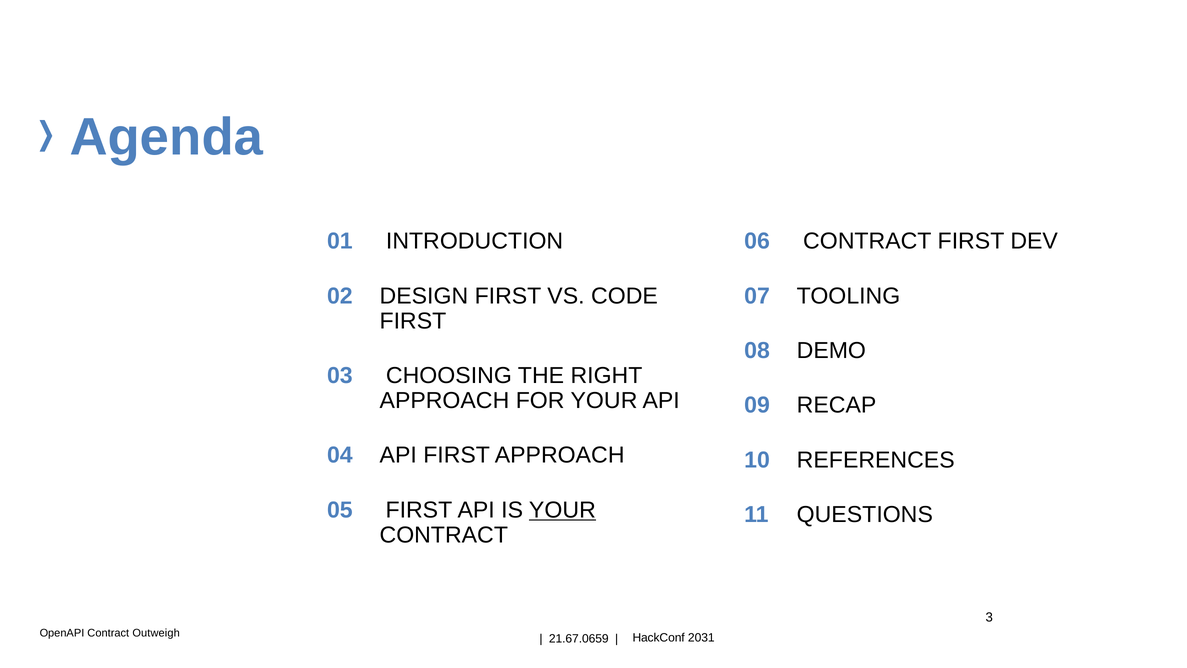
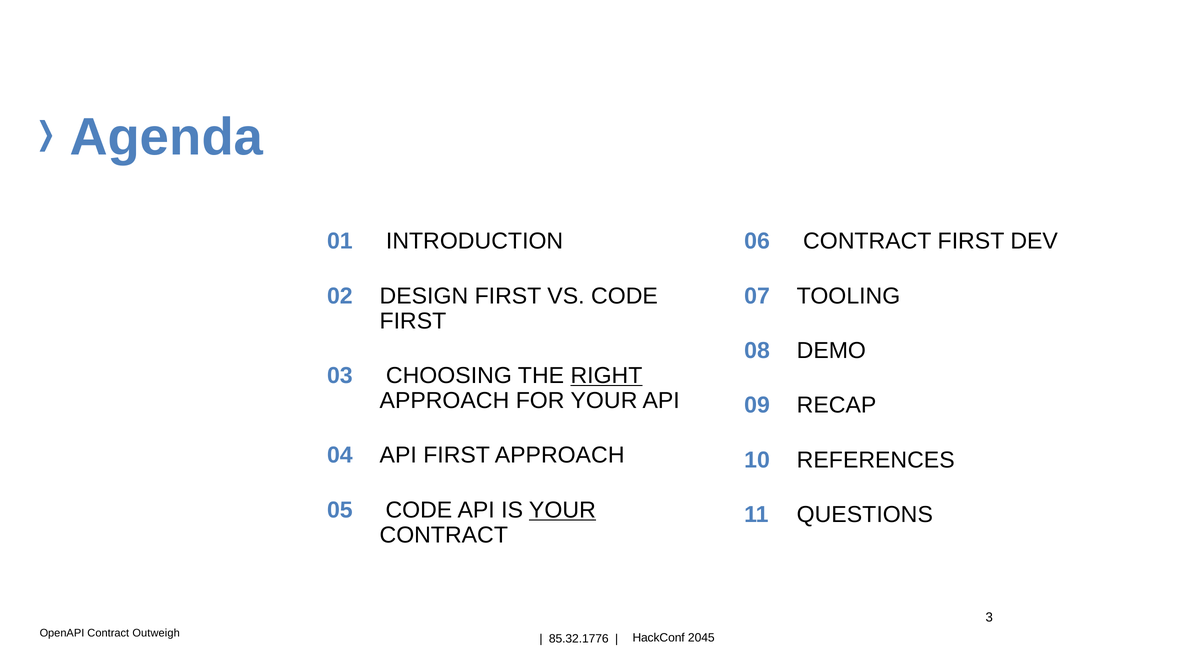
RIGHT underline: none -> present (606, 375)
05 FIRST: FIRST -> CODE (419, 510)
21.67.0659: 21.67.0659 -> 85.32.1776 (579, 638)
2031: 2031 -> 2045 (701, 638)
